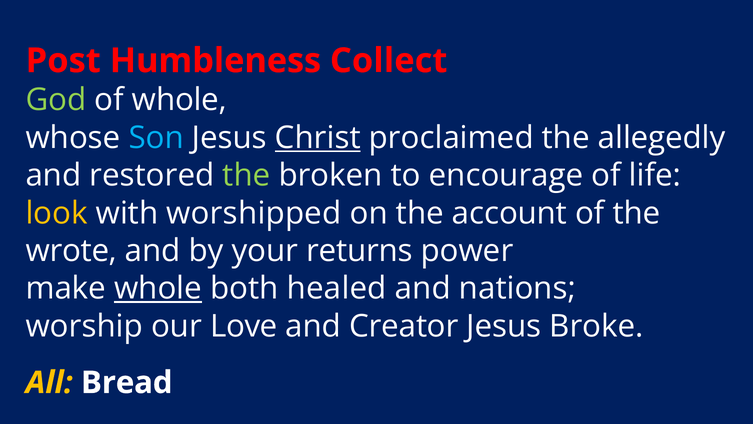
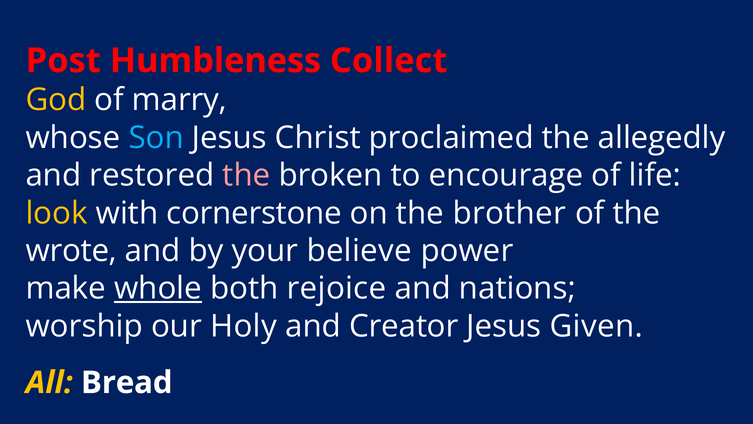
God colour: light green -> yellow (56, 100)
of whole: whole -> marry (179, 100)
Christ underline: present -> none (318, 138)
the colour: light green -> pink (246, 175)
worshipped: worshipped -> cornerstone (254, 213)
account: account -> brother (509, 213)
returns: returns -> believe (359, 251)
healed: healed -> rejoice (337, 288)
Love: Love -> Holy (244, 326)
Broke: Broke -> Given (596, 326)
